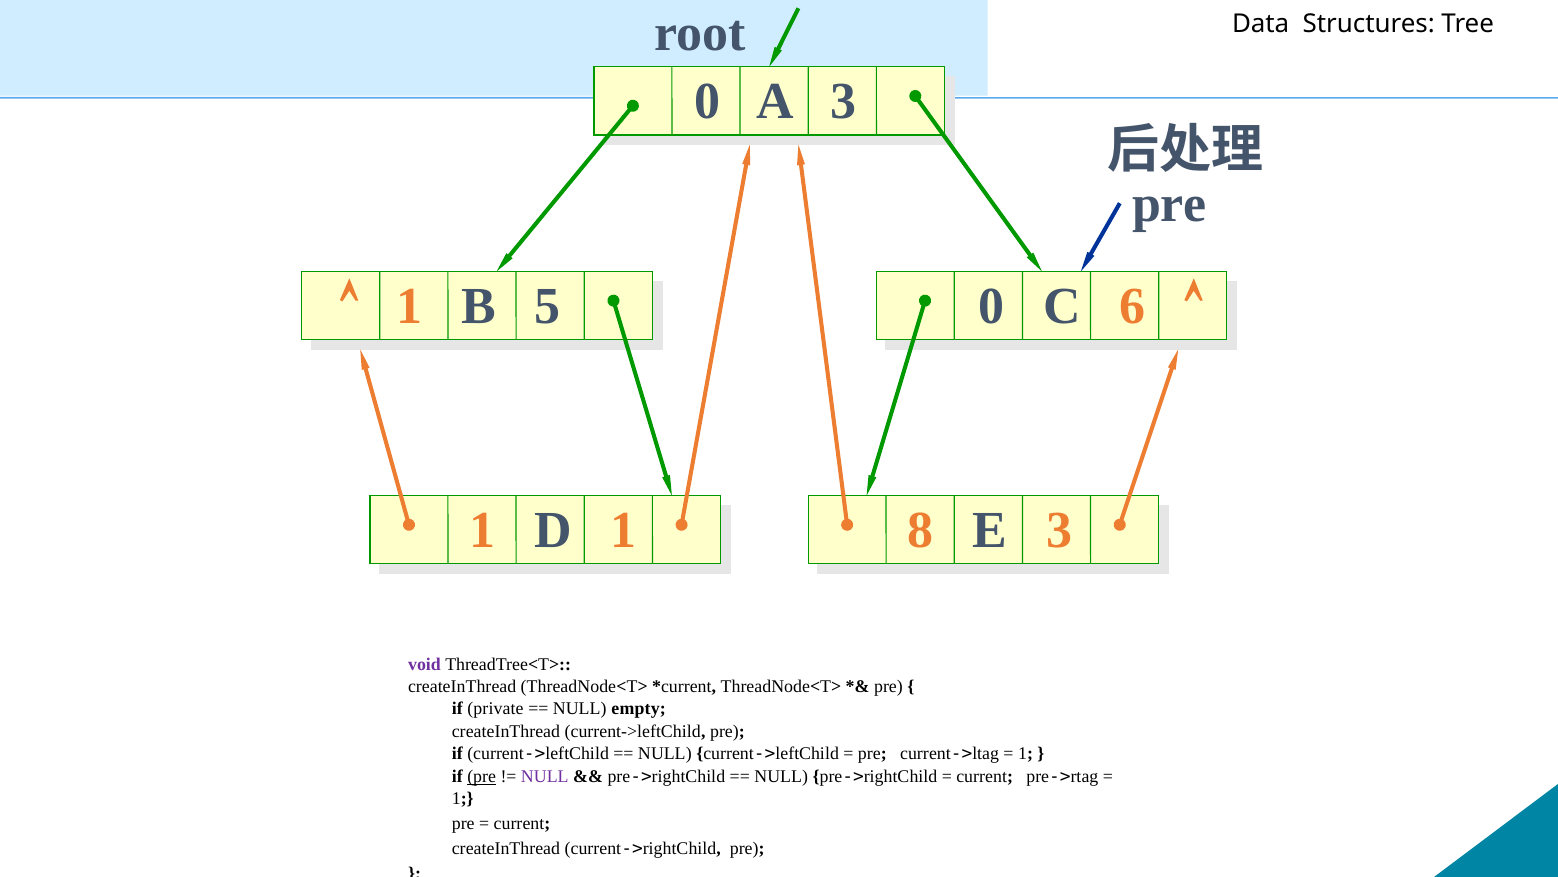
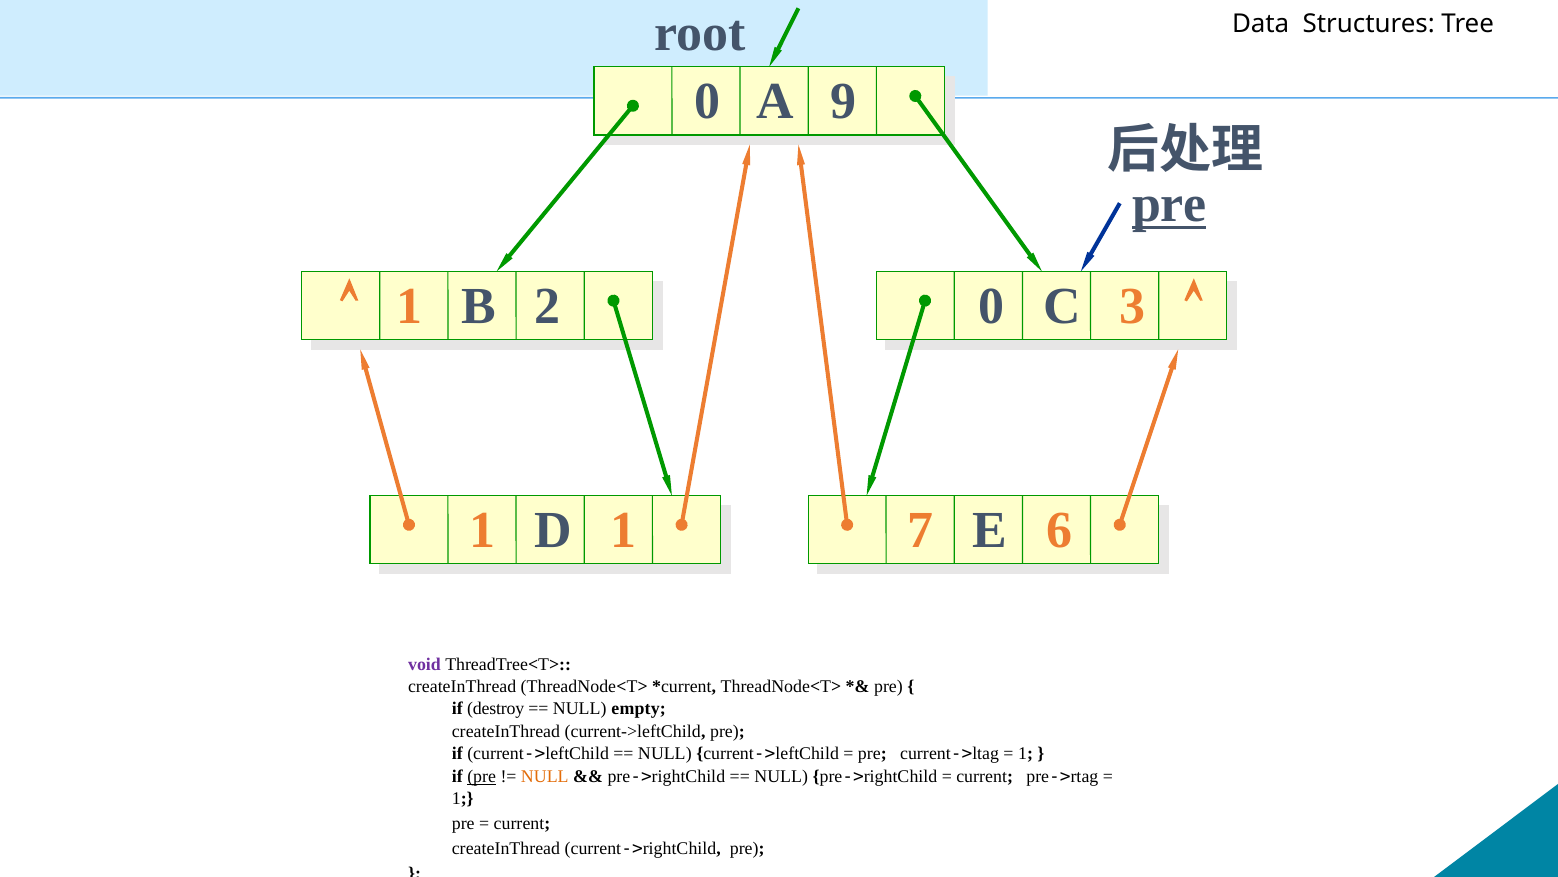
A 3: 3 -> 9 (843, 101)
pre underline: none -> present (1169, 205)
5: 5 -> 2 (548, 306)
6: 6 -> 3 (1133, 306)
8: 8 -> 7 (921, 530)
E 3: 3 -> 6 (1059, 530)
private: private -> destroy (496, 709)
NULL colour: purple -> orange (545, 776)
